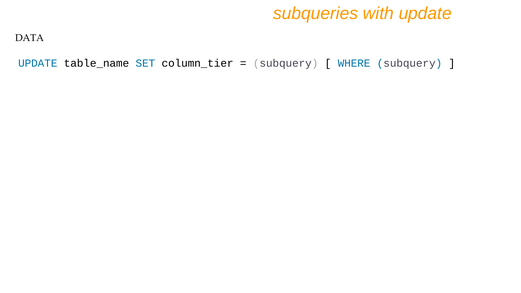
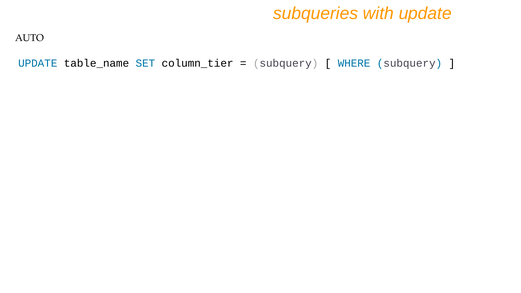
DATA: DATA -> AUTO (29, 38)
